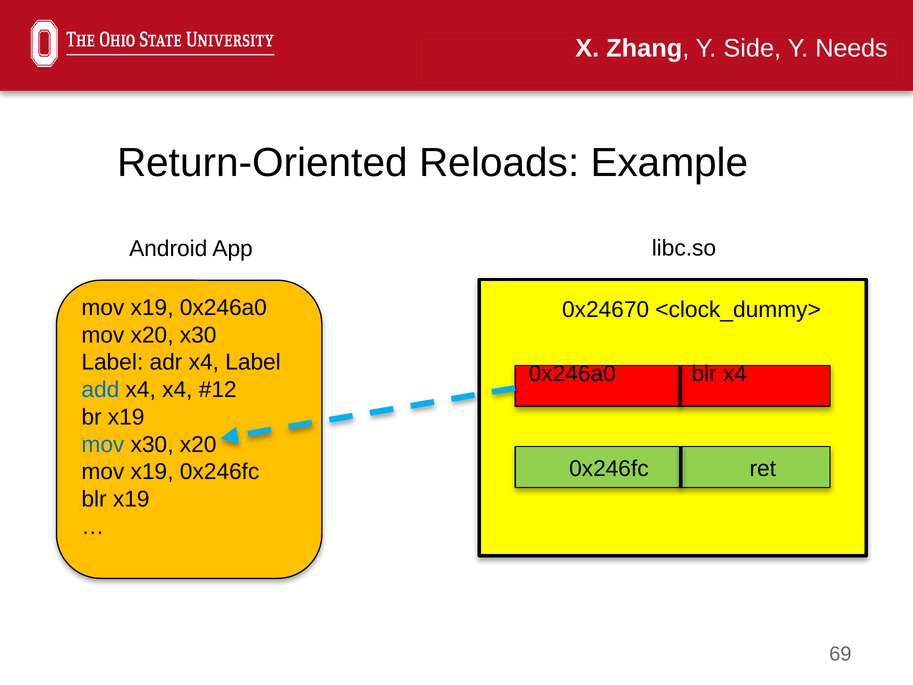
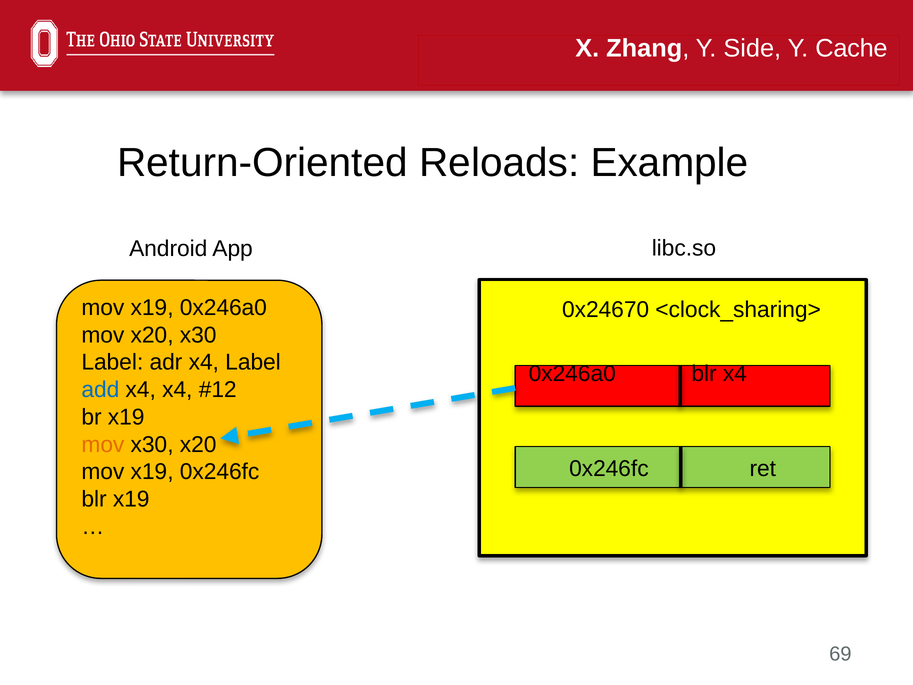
Needs: Needs -> Cache (851, 48)
<clock_dummy>: <clock_dummy> -> <clock_sharing> (738, 310)
mov colour: blue -> orange (103, 444)
